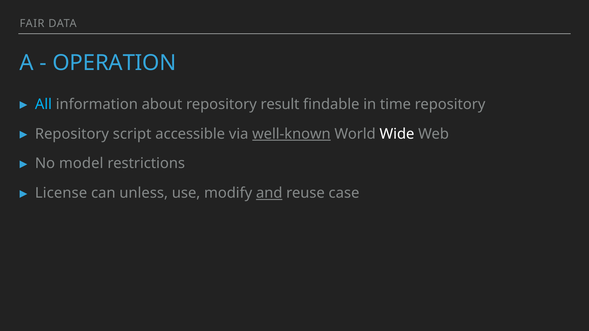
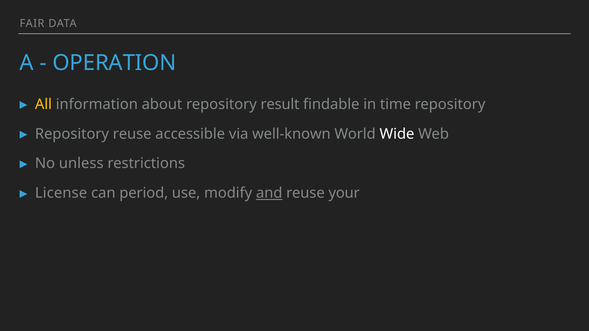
All colour: light blue -> yellow (43, 104)
Repository script: script -> reuse (132, 134)
well-known underline: present -> none (291, 134)
model: model -> unless (81, 164)
unless: unless -> period (144, 193)
case: case -> your (344, 193)
